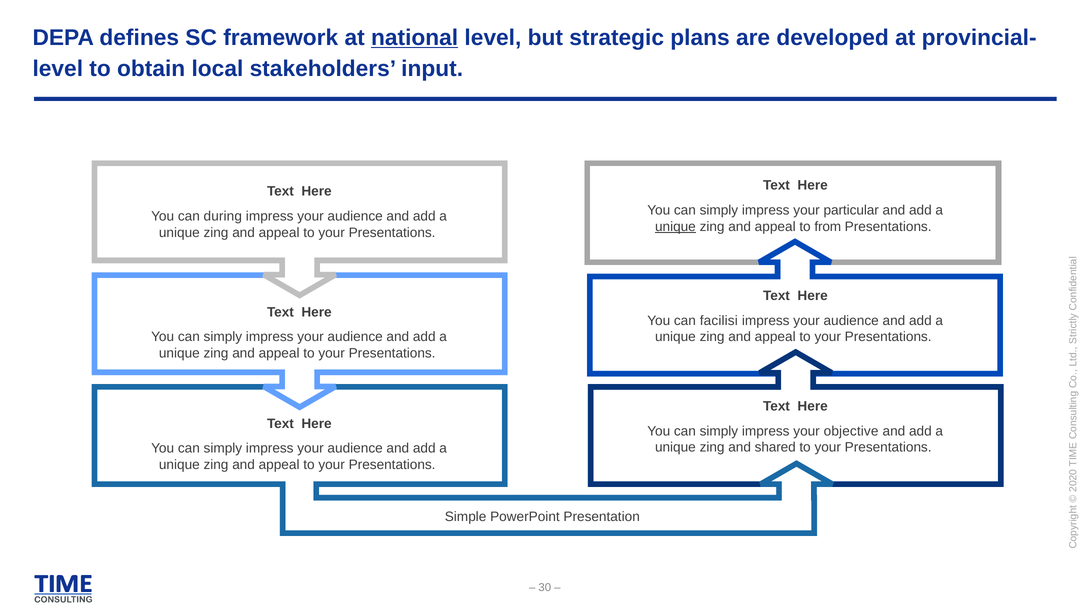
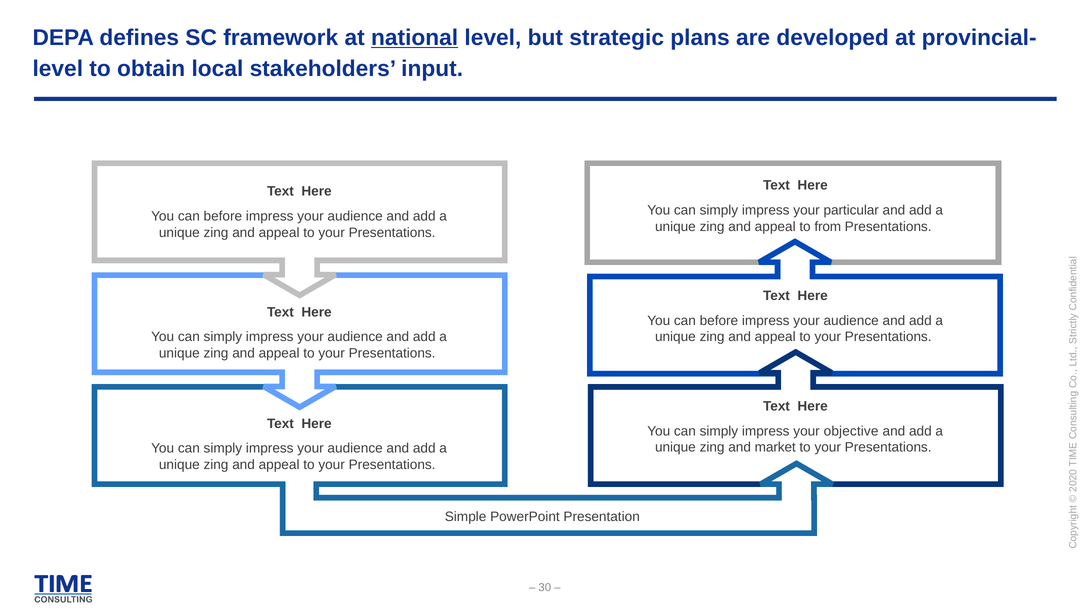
during: during -> before (223, 216)
unique underline: present -> none (675, 227)
facilisi: facilisi -> before (719, 321)
shared: shared -> market (775, 447)
